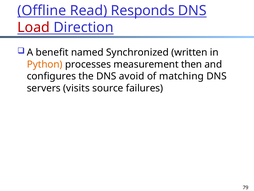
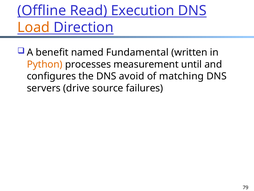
Responds: Responds -> Execution (143, 11)
Load colour: red -> orange (34, 27)
Synchronized: Synchronized -> Fundamental (137, 52)
then: then -> until (192, 64)
visits: visits -> drive (76, 88)
